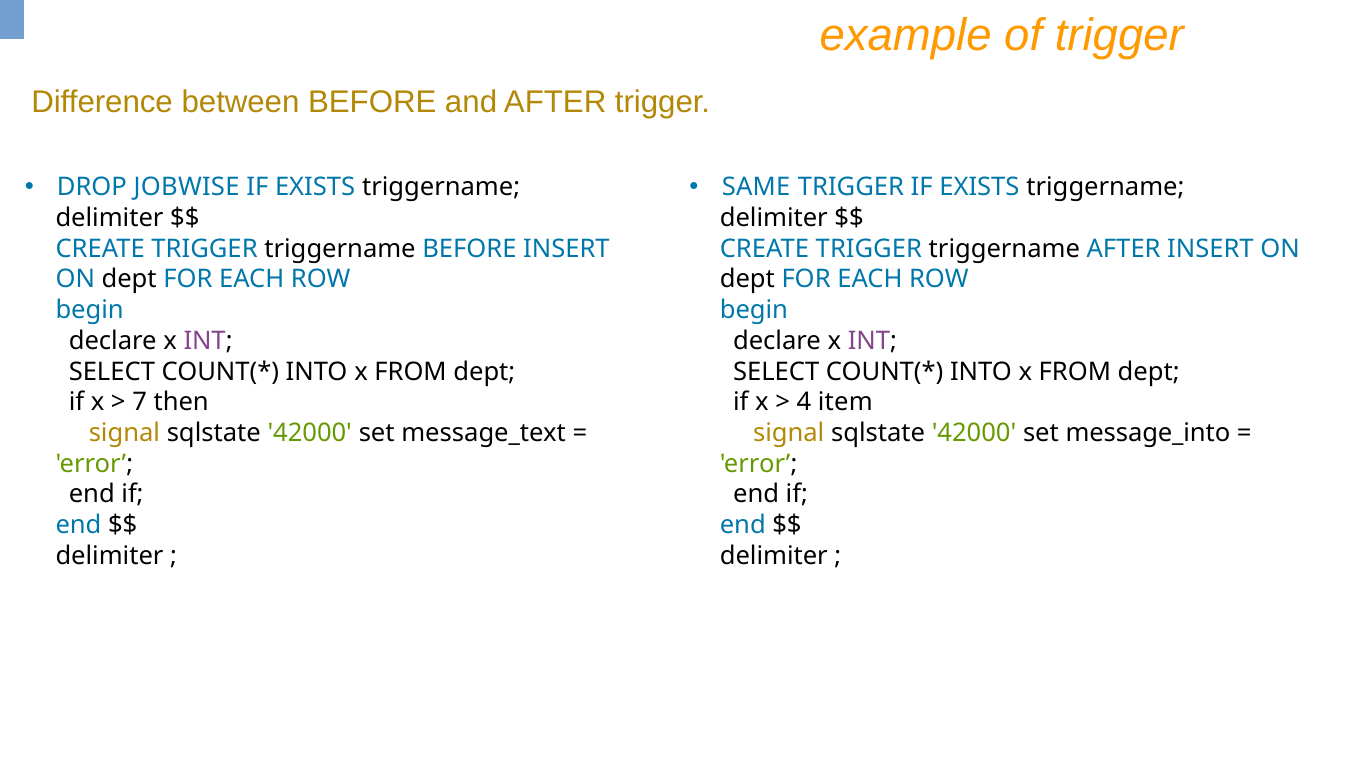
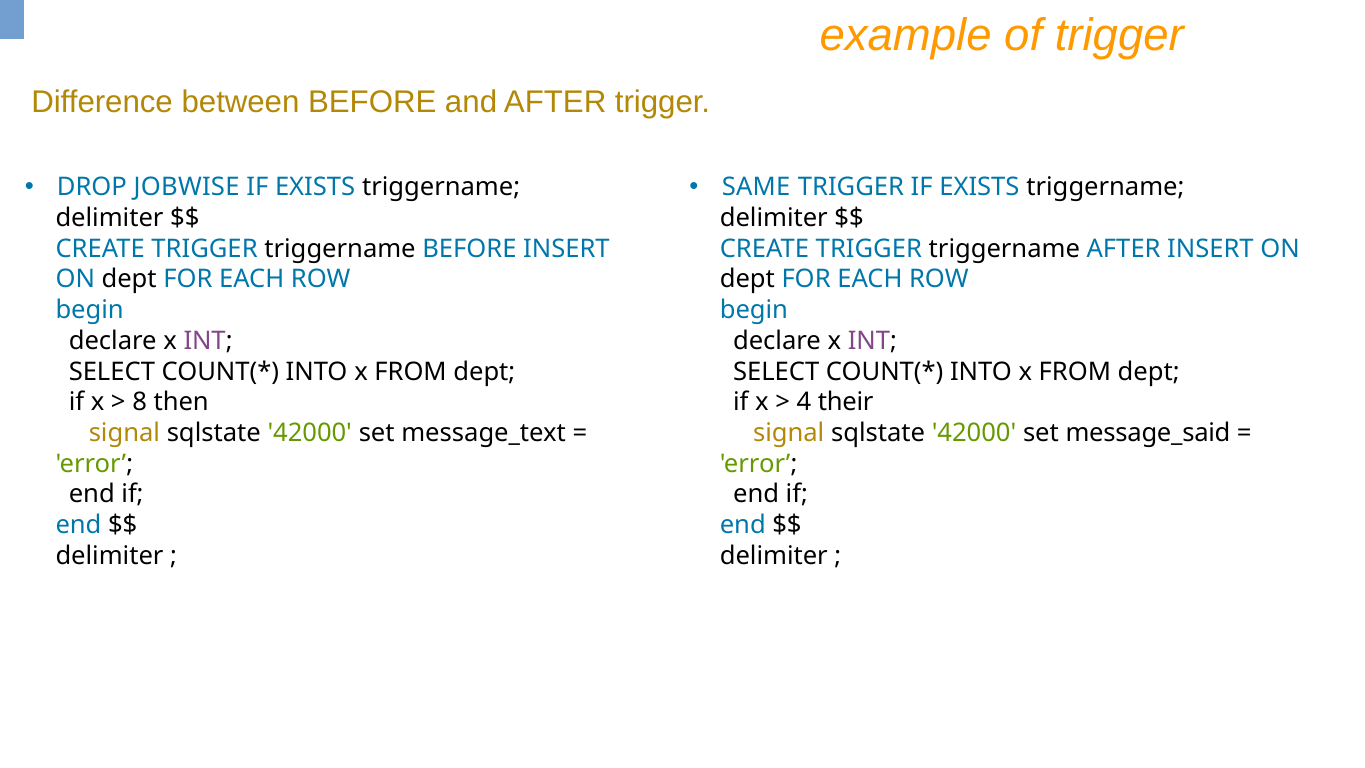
7: 7 -> 8 (140, 402)
item: item -> their (846, 402)
message_into: message_into -> message_said (1148, 433)
